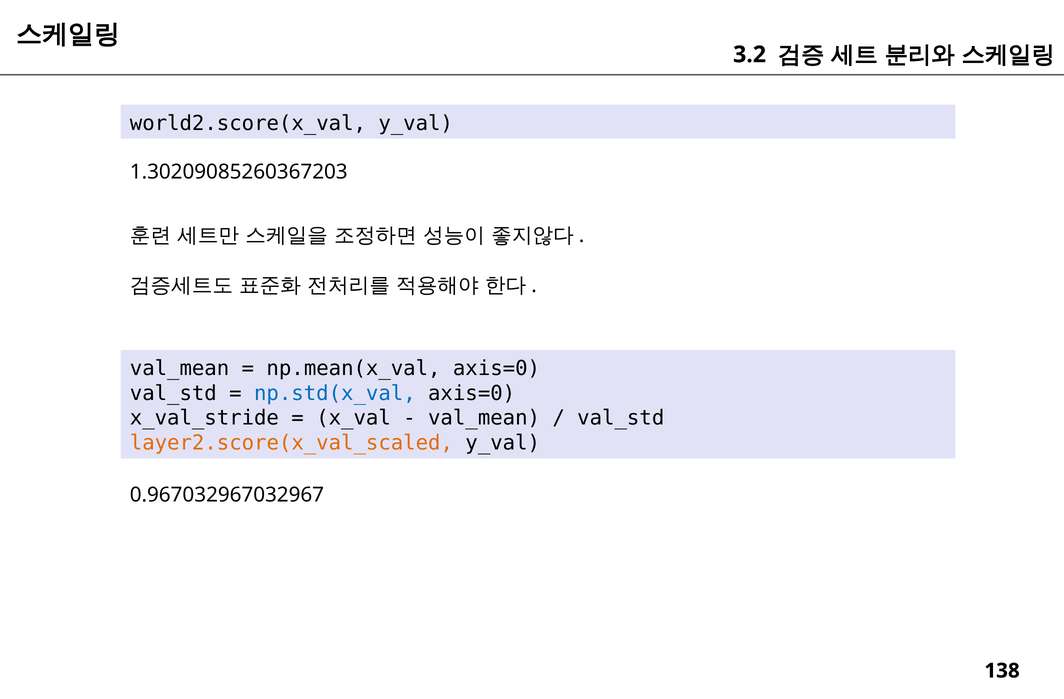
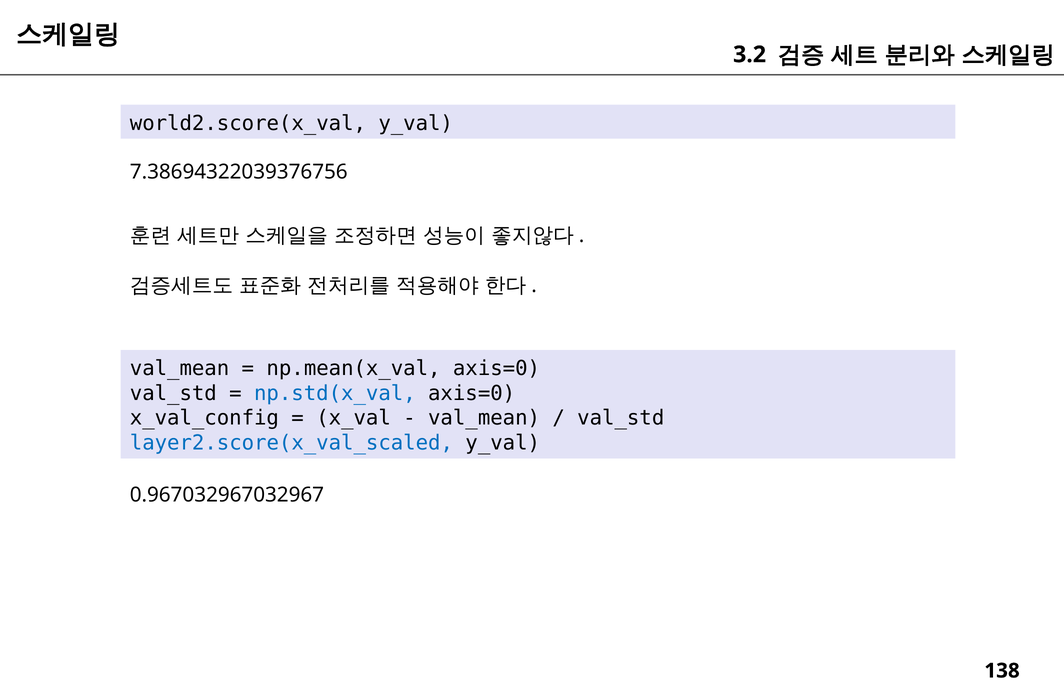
1.30209085260367203: 1.30209085260367203 -> 7.38694322039376756 (239, 172)
x_val_stride: x_val_stride -> x_val_config (204, 418)
layer2.score(x_val_scaled colour: orange -> blue (291, 443)
